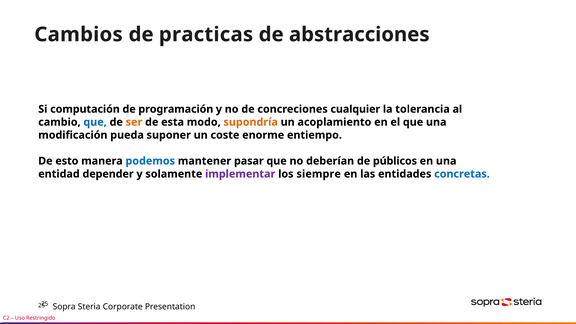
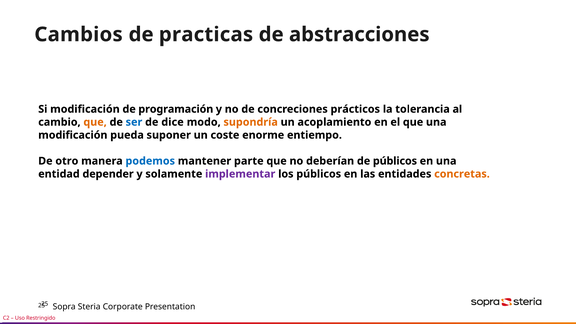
Si computación: computación -> modificación (85, 109)
cualquier: cualquier -> prácticos (355, 109)
que colour: blue -> orange (95, 122)
ser colour: orange -> blue (134, 122)
esta: esta -> dice (173, 122)
esto: esto -> otro (67, 161)
pasar: pasar -> parte (249, 161)
los siempre: siempre -> públicos (319, 174)
concretas colour: blue -> orange (462, 174)
